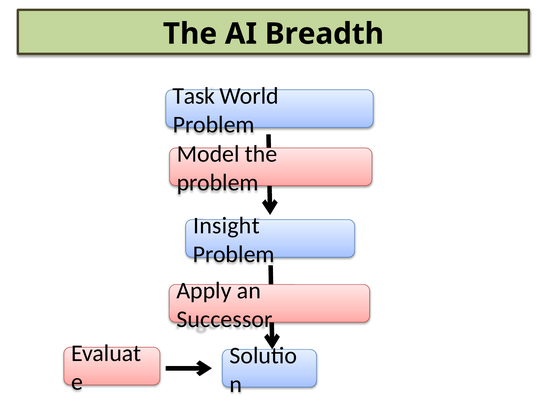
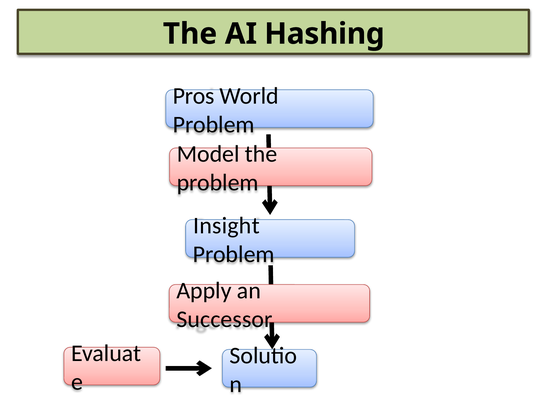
Breadth: Breadth -> Hashing (324, 34)
Task: Task -> Pros (194, 96)
